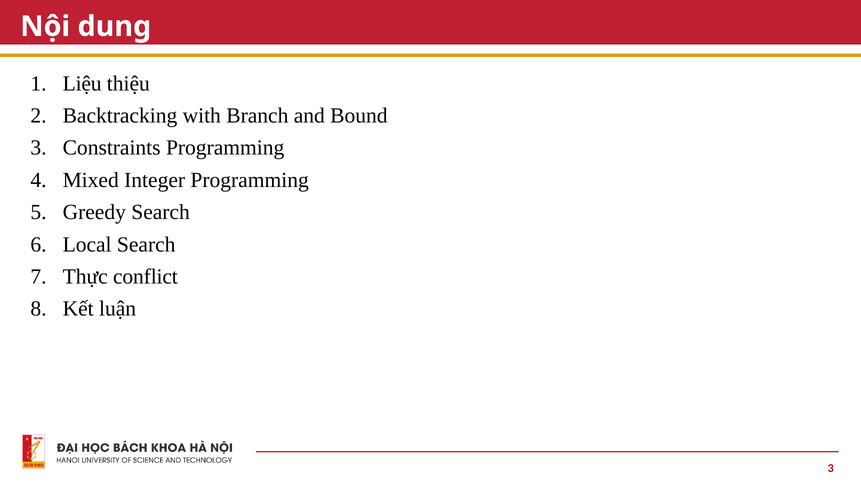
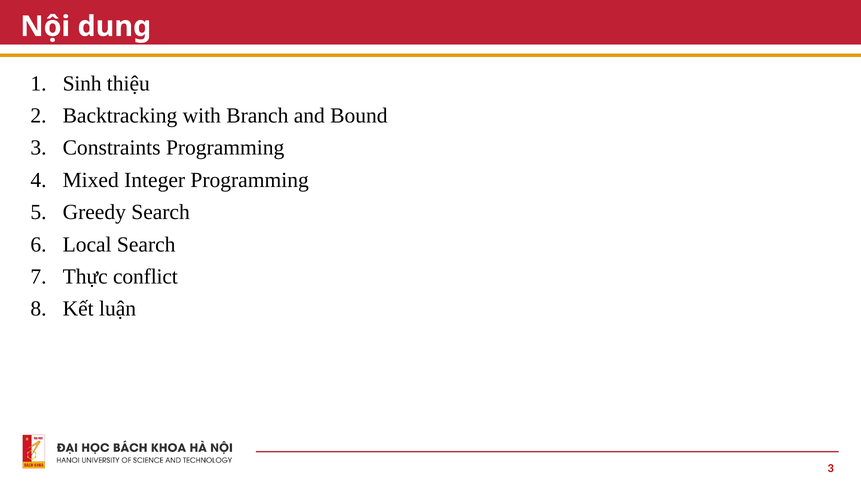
Liệu: Liệu -> Sinh (82, 84)
